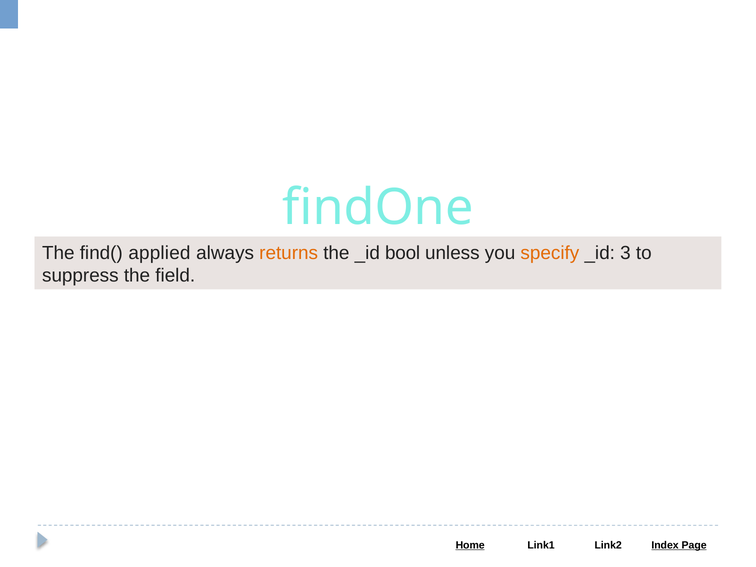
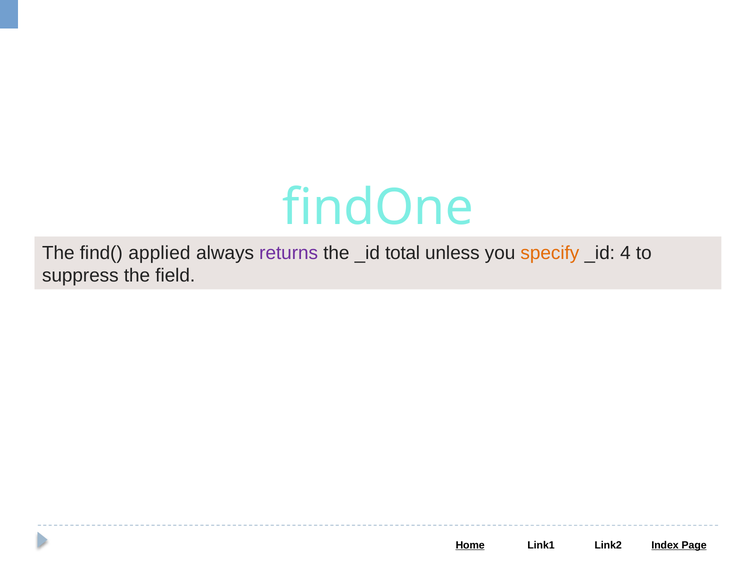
returns colour: orange -> purple (289, 253)
bool: bool -> total (403, 253)
3: 3 -> 4 (625, 253)
